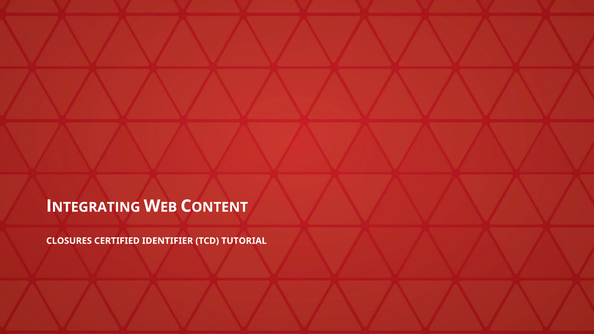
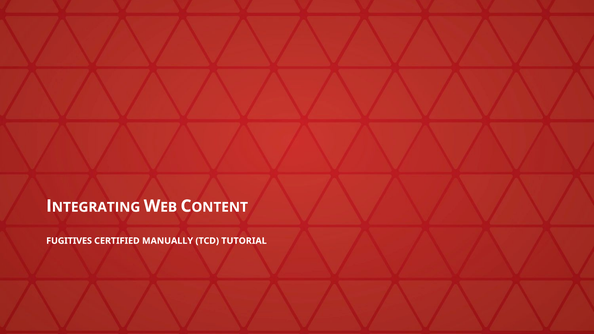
CLOSURES: CLOSURES -> FUGITIVES (69, 241)
IDENTIFIER: IDENTIFIER -> MANUALLY (168, 241)
